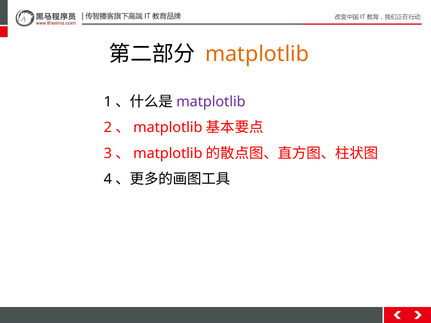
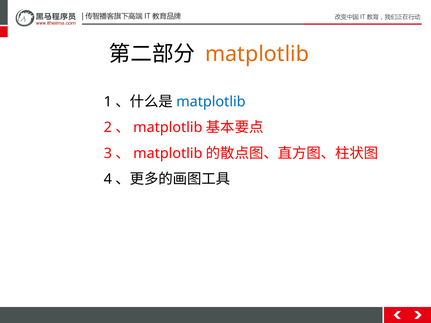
matplotlib colour: purple -> blue (211, 102)
